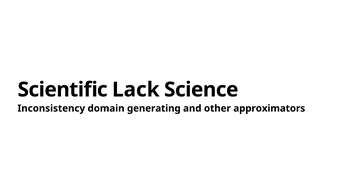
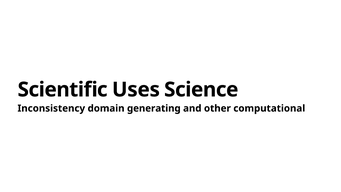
Lack: Lack -> Uses (136, 90)
approximators: approximators -> computational (269, 108)
